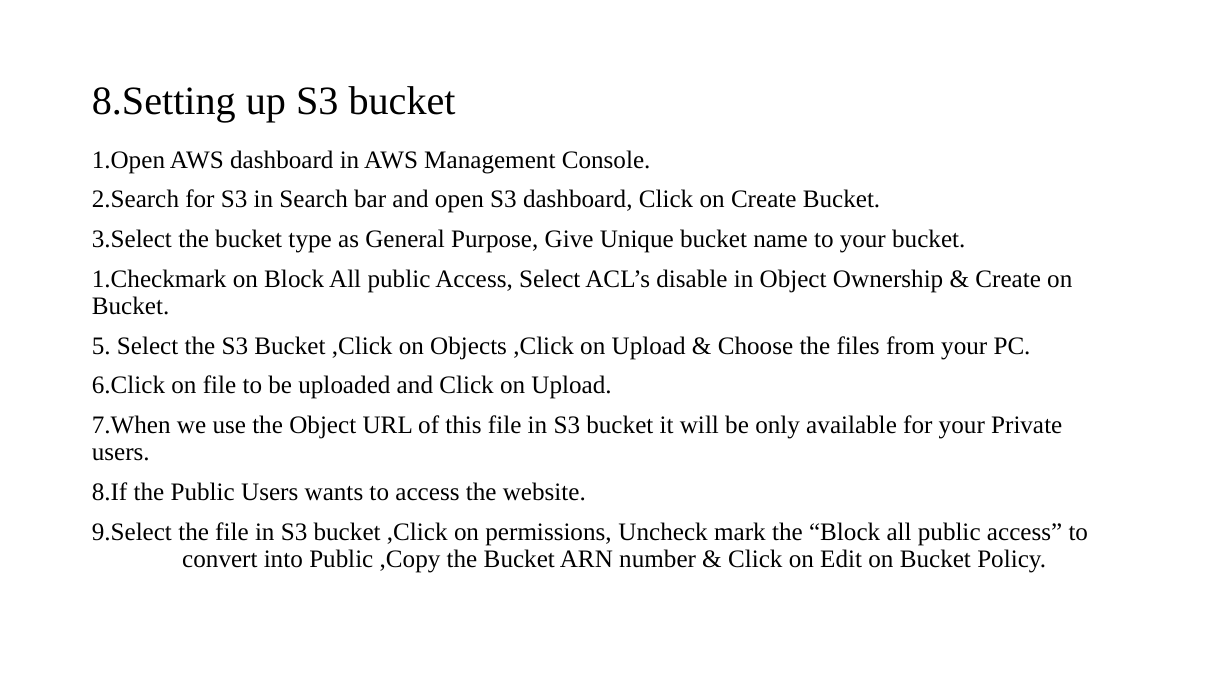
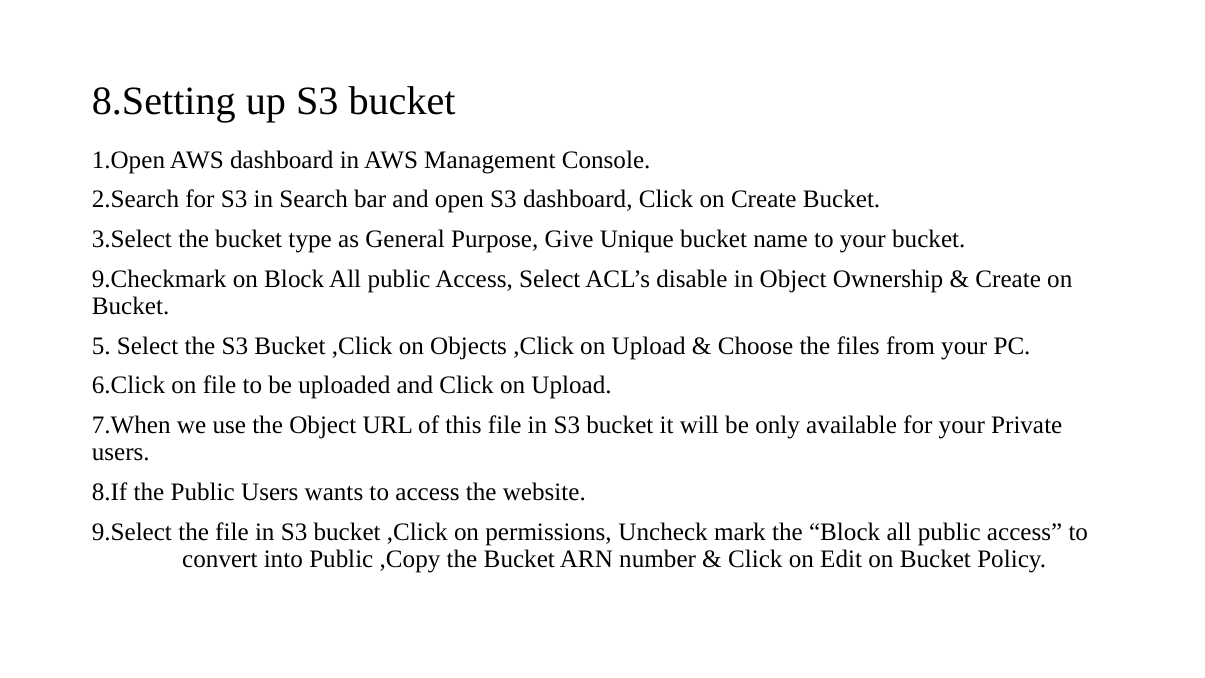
1.Checkmark: 1.Checkmark -> 9.Checkmark (159, 279)
